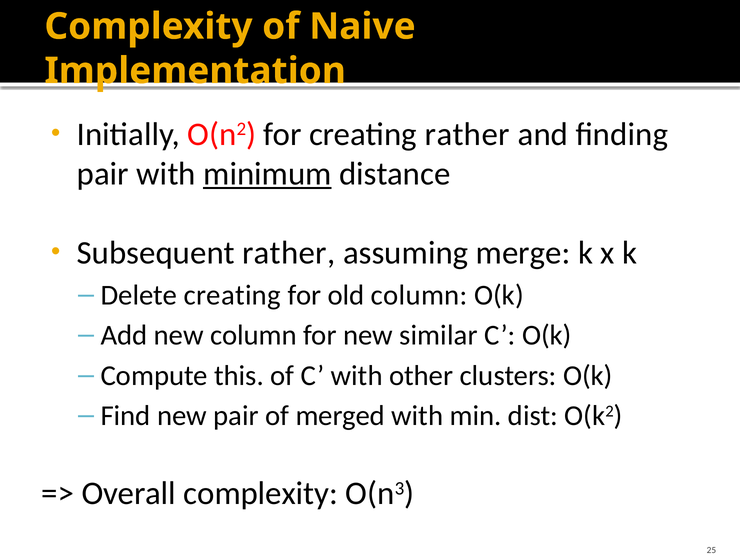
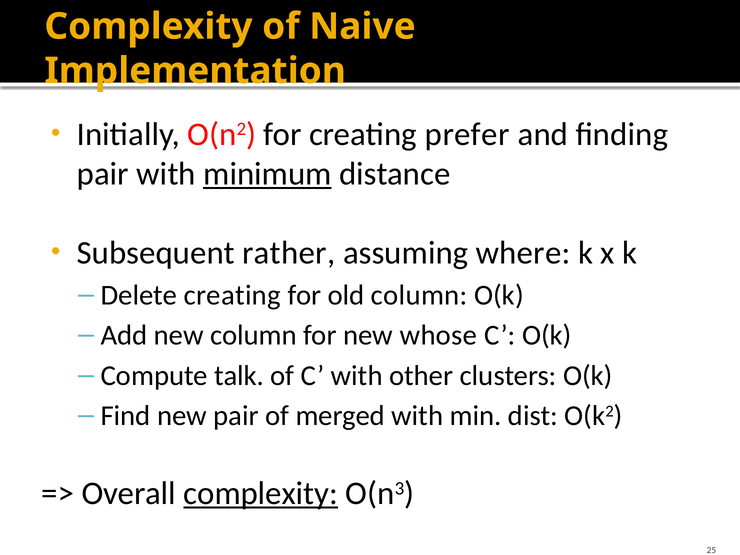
creating rather: rather -> prefer (467, 134)
merge: merge -> where (523, 253)
similar: similar -> whose (438, 335)
this: this -> talk (239, 376)
complexity underline: none -> present (261, 493)
